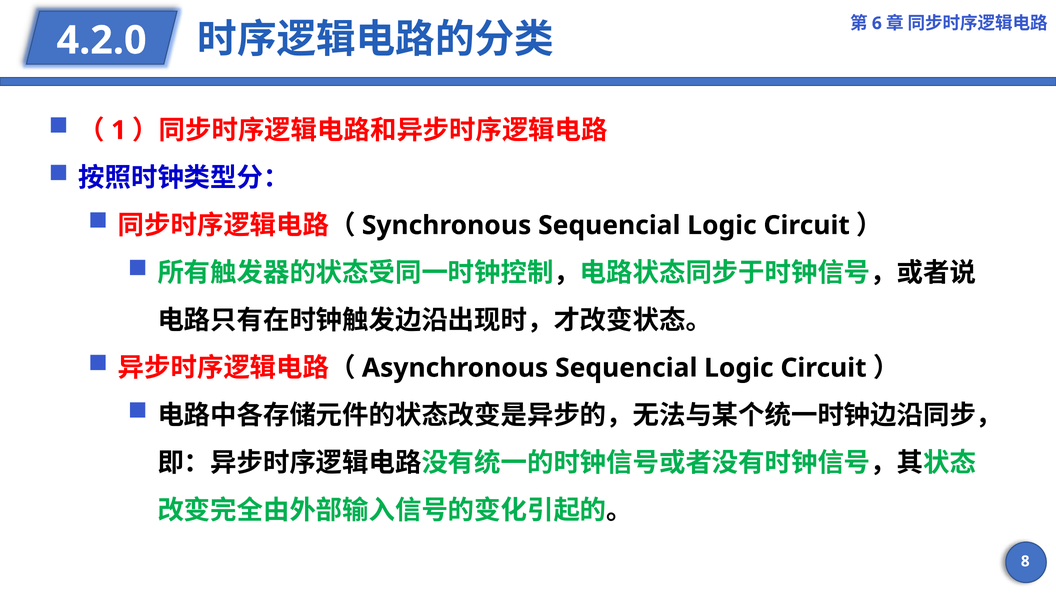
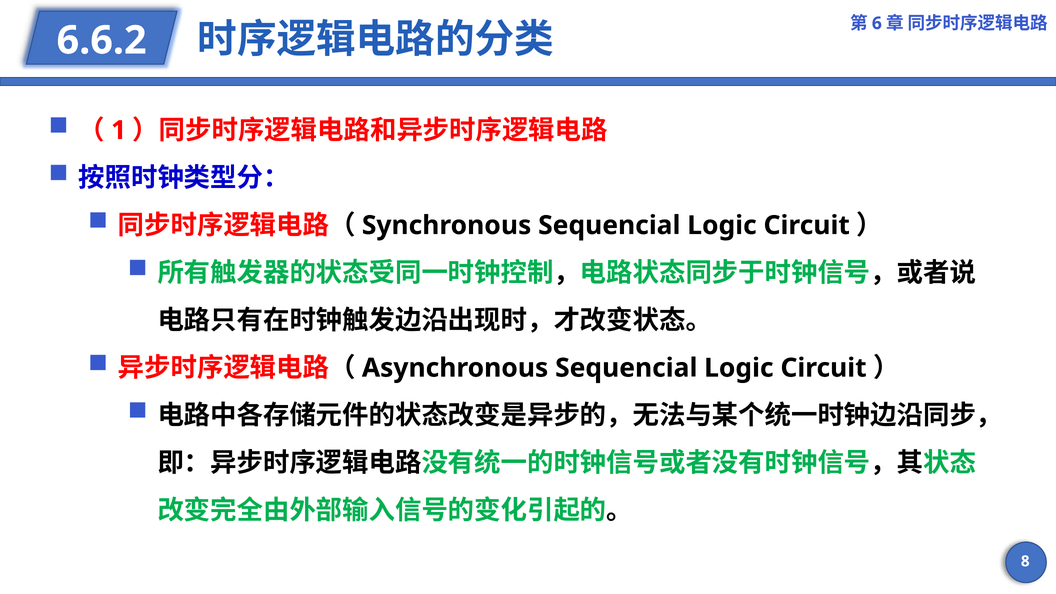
4.2.0: 4.2.0 -> 6.6.2 (102, 40)
